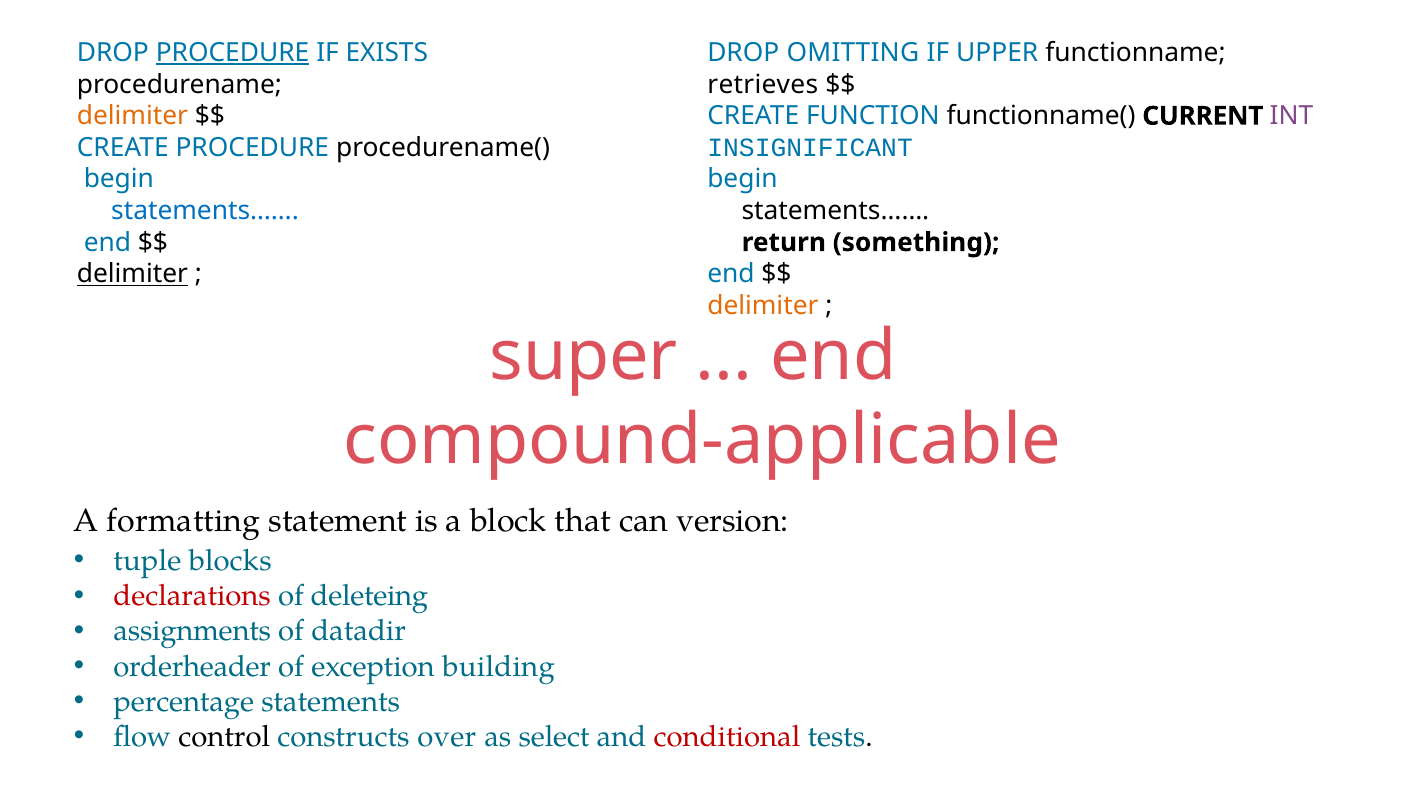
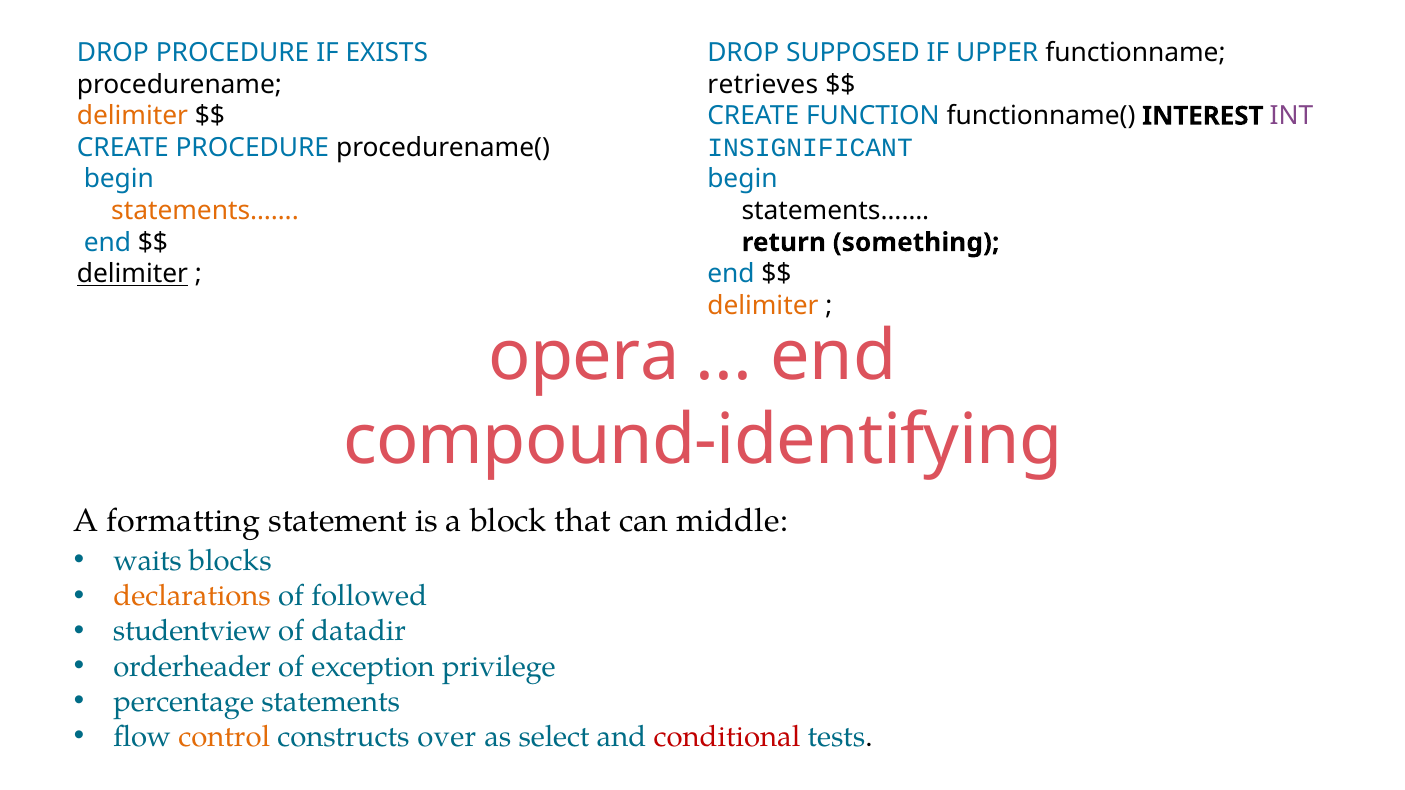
PROCEDURE underline: present -> none (233, 53)
OMITTING: OMITTING -> SUPPOSED (853, 53)
CURRENT: CURRENT -> INTEREST (1203, 116)
statements…… colour: blue -> orange (205, 211)
super: super -> opera (584, 356)
compound-applicable: compound-applicable -> compound-identifying (703, 440)
version: version -> middle (732, 521)
tuple: tuple -> waits (148, 561)
declarations colour: red -> orange (192, 596)
deleteing: deleteing -> followed (369, 596)
assignments: assignments -> studentview (192, 631)
building: building -> privilege (499, 667)
control colour: black -> orange (224, 737)
